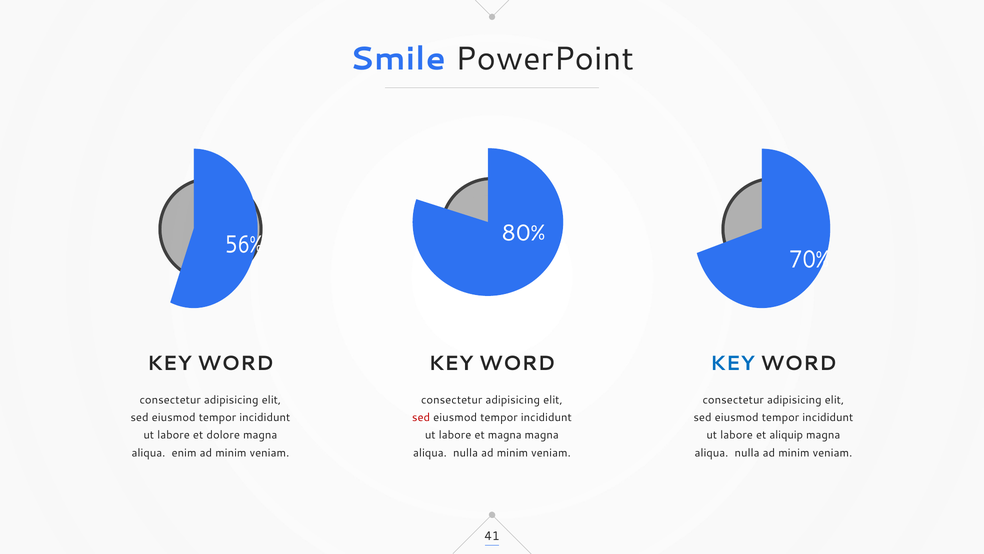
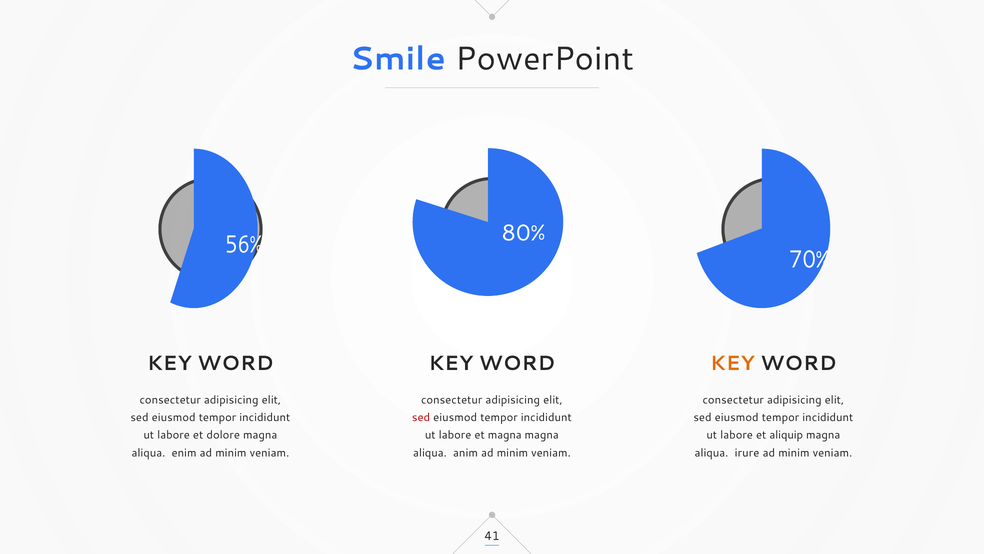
KEY colour: blue -> orange (732, 363)
nulla: nulla -> anim (466, 452)
nulla: nulla -> irure (747, 452)
